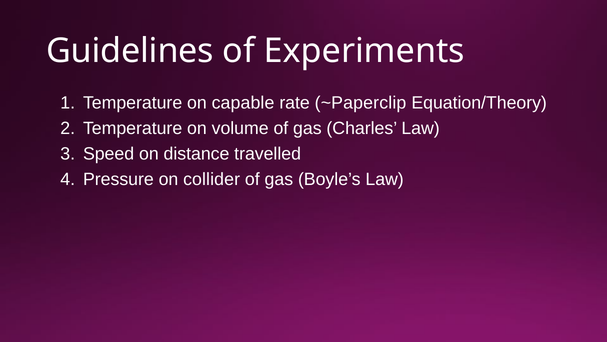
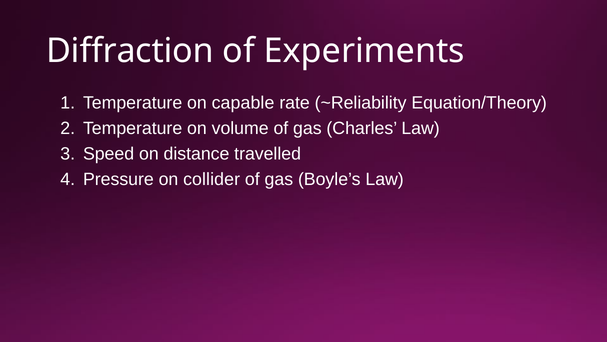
Guidelines: Guidelines -> Diffraction (130, 51)
~Paperclip: ~Paperclip -> ~Reliability (361, 103)
